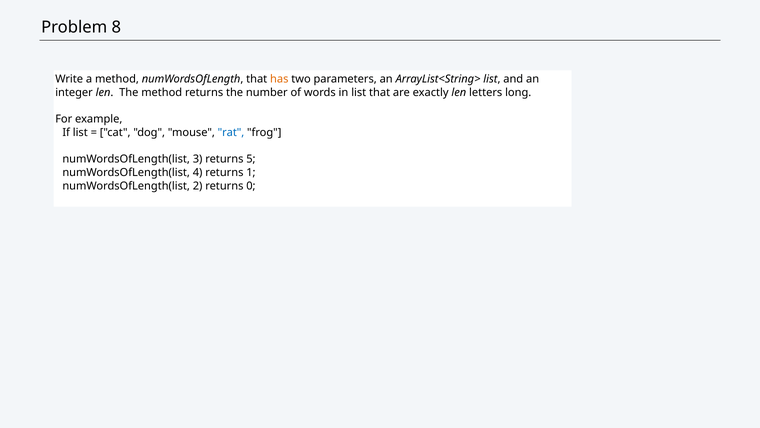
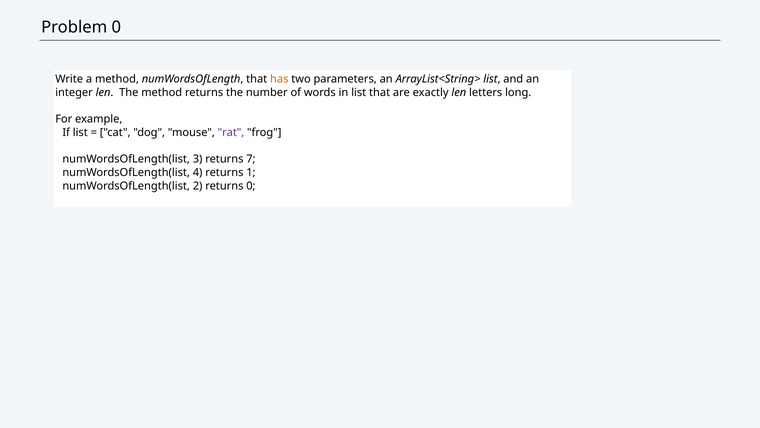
Problem 8: 8 -> 0 (116, 27)
rat colour: blue -> purple (231, 132)
5: 5 -> 7 (251, 159)
